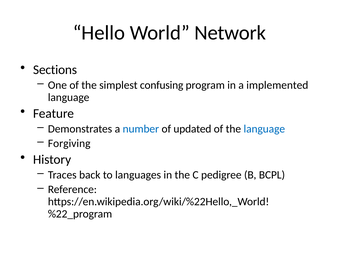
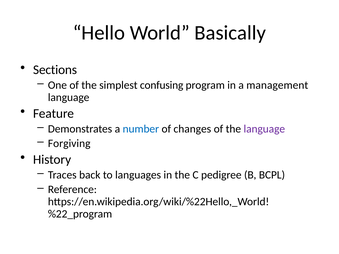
Network: Network -> Basically (230, 33)
implemented: implemented -> management (277, 85)
updated: updated -> changes (192, 129)
language colour: blue -> purple (264, 129)
